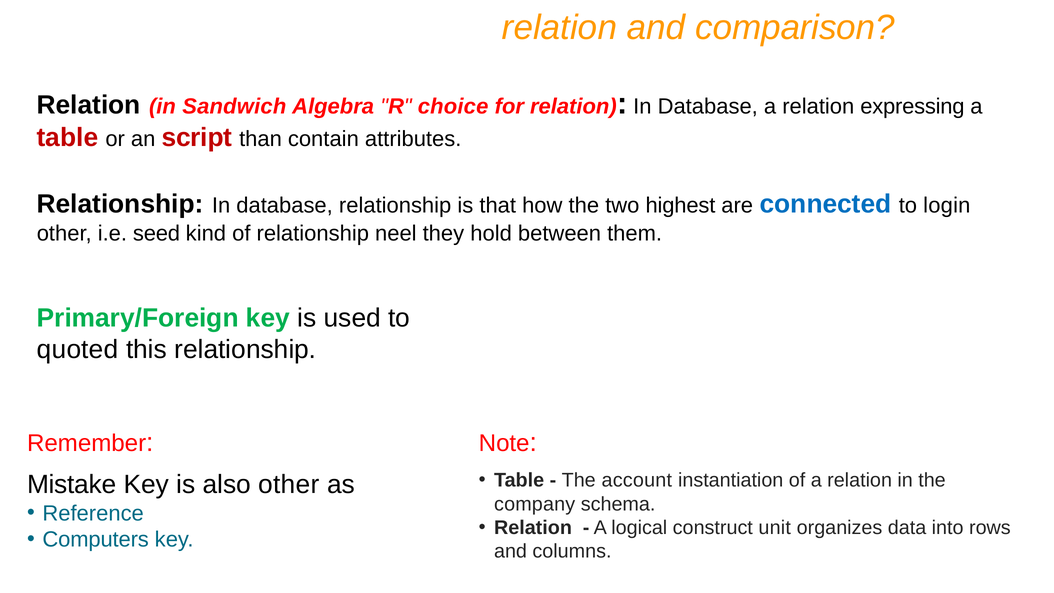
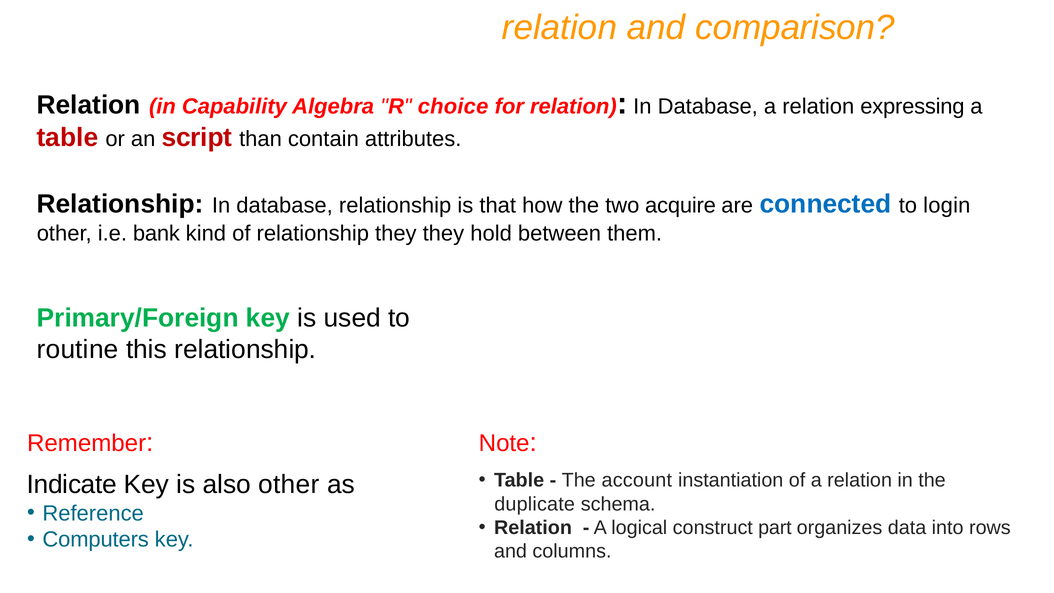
Sandwich: Sandwich -> Capability (234, 106)
highest: highest -> acquire (680, 206)
seed: seed -> bank (156, 234)
relationship neel: neel -> they (396, 234)
quoted: quoted -> routine (78, 350)
Mistake: Mistake -> Indicate (72, 485)
company: company -> duplicate (535, 504)
unit: unit -> part (775, 528)
